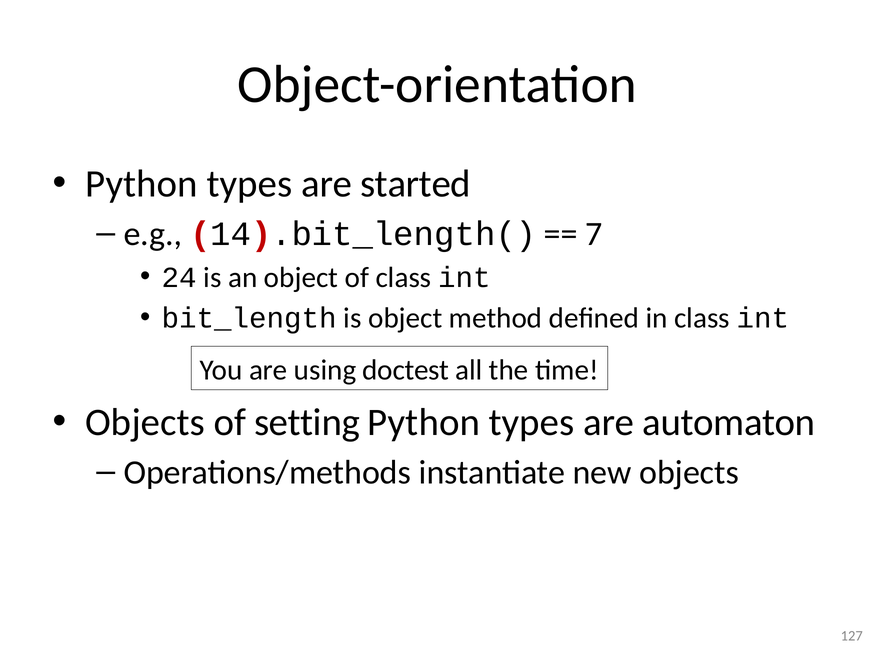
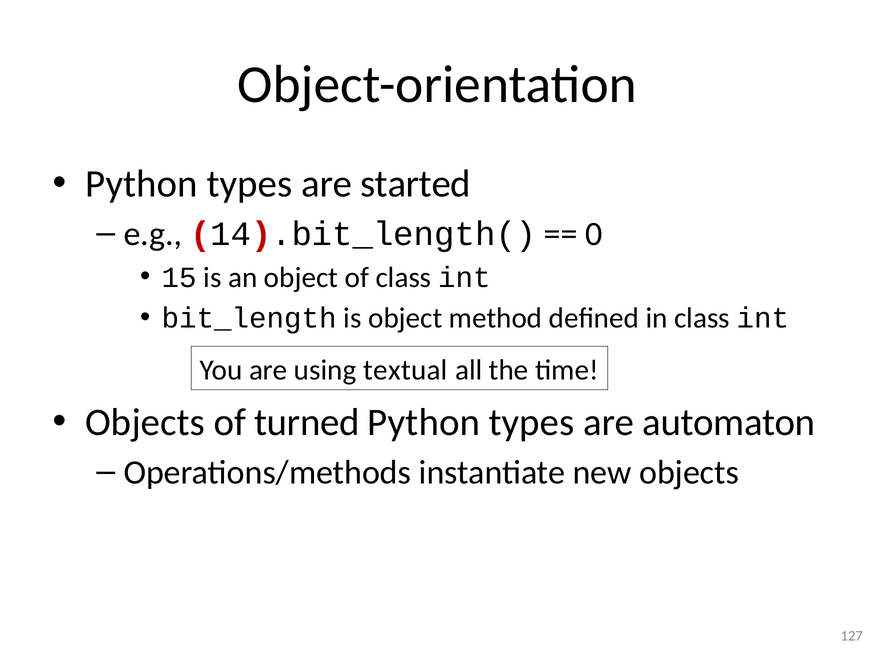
7: 7 -> 0 (594, 234)
24: 24 -> 15 (179, 277)
doctest: doctest -> textual (405, 370)
setting: setting -> turned (307, 422)
